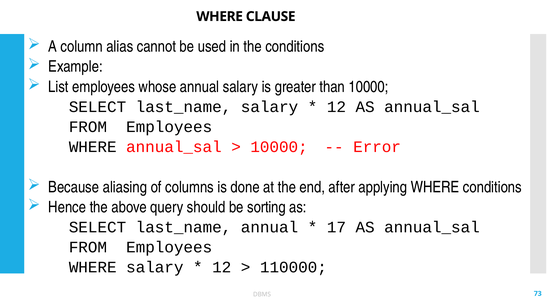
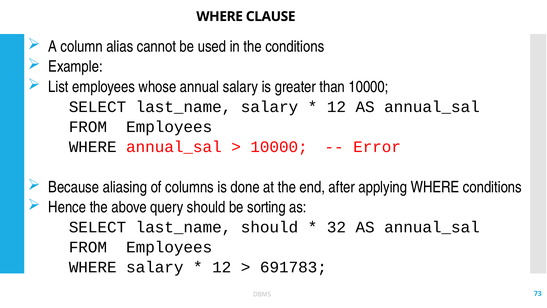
last_name annual: annual -> should (269, 227)
17: 17 -> 32 (336, 227)
110000: 110000 -> 691783 (293, 267)
